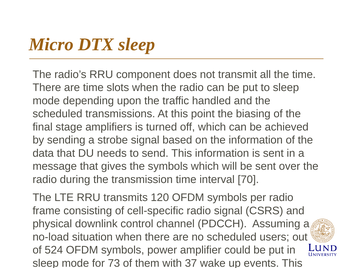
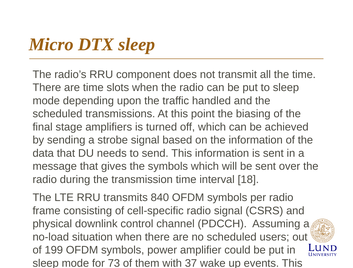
70: 70 -> 18 (248, 180)
120: 120 -> 840 (160, 198)
524: 524 -> 199 (54, 250)
